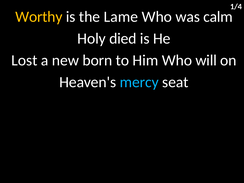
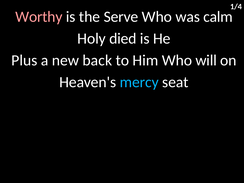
Worthy colour: yellow -> pink (39, 17)
Lame: Lame -> Serve (121, 17)
Lost: Lost -> Plus (24, 60)
born: born -> back (97, 60)
